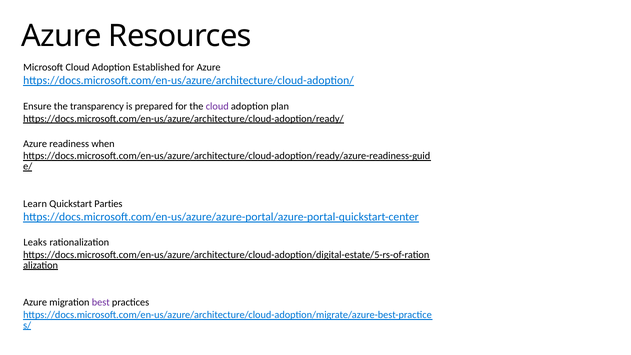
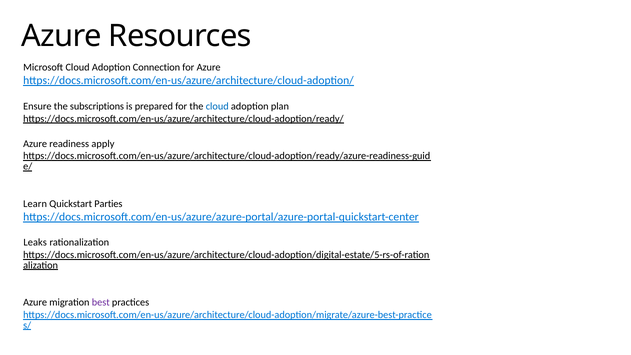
Established: Established -> Connection (156, 67)
transparency: transparency -> subscriptions (97, 106)
cloud colour: purple -> blue (217, 106)
when: when -> apply (103, 144)
